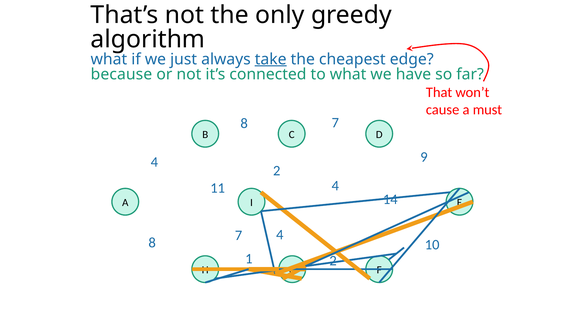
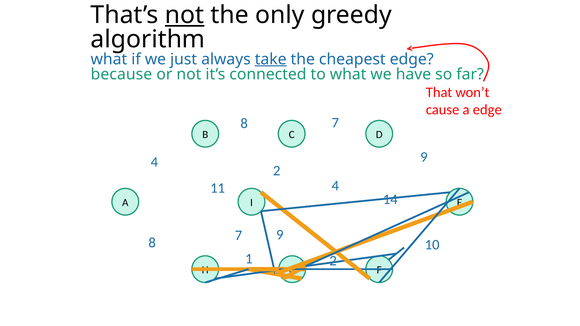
not underline: none -> present (185, 15)
a must: must -> edge (487, 110)
4: 4 -> 9 (280, 235)
